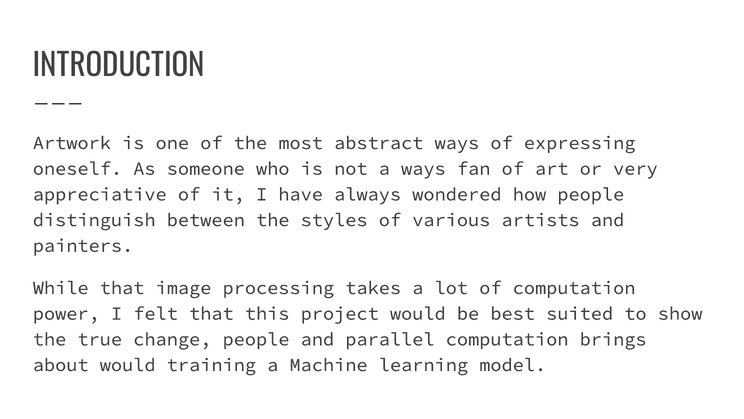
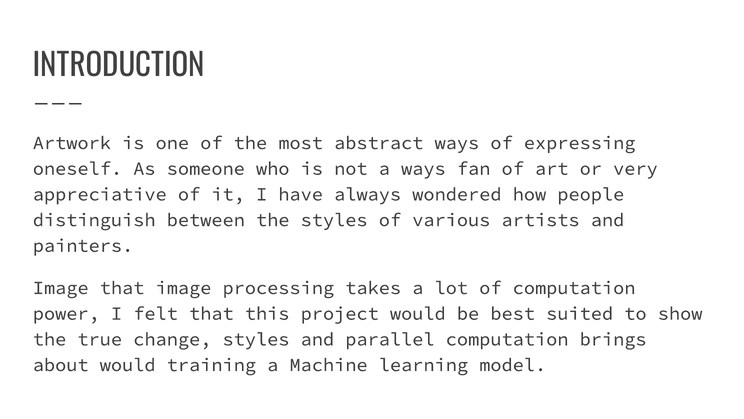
While: While -> Image (61, 288)
change people: people -> styles (256, 339)
